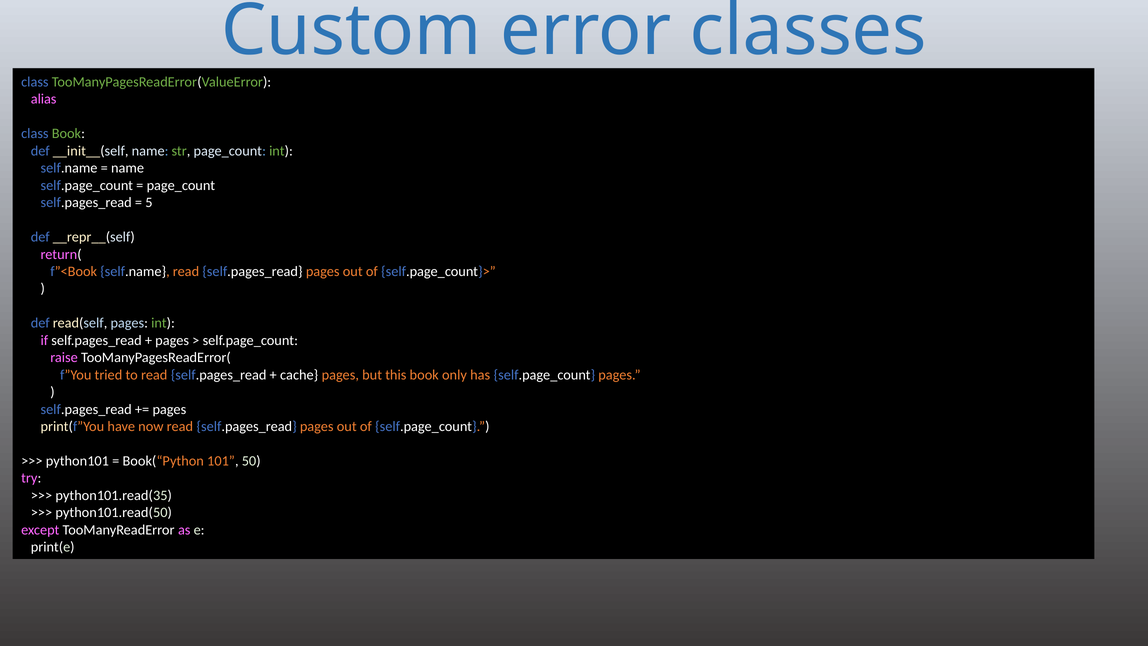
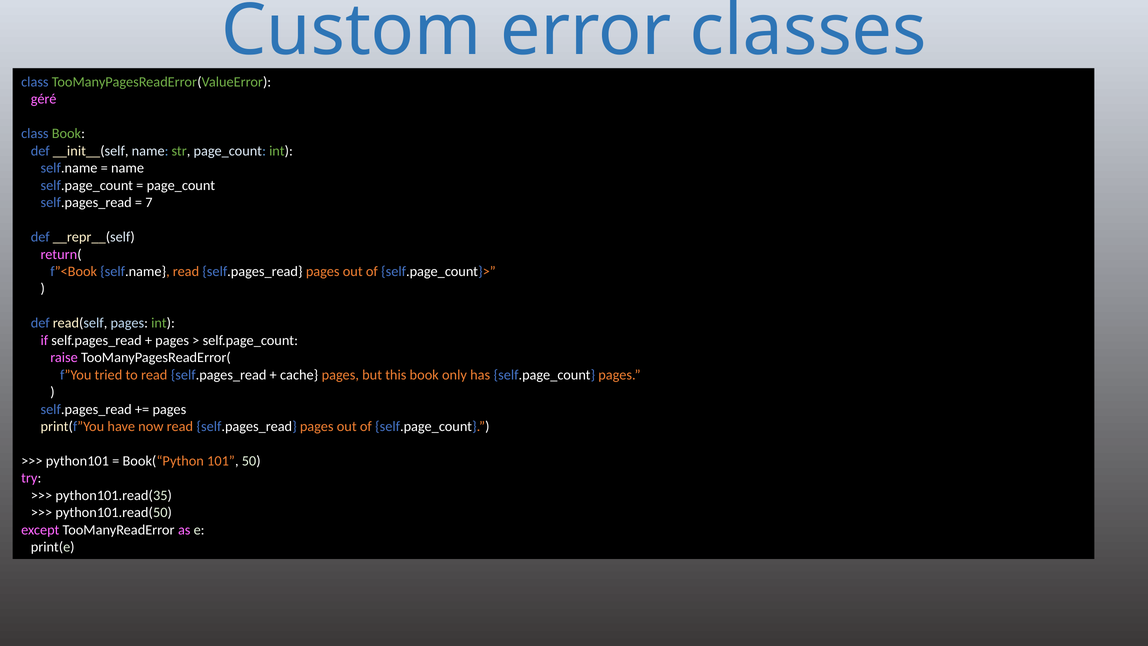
alias: alias -> géré (44, 99)
5: 5 -> 7 (149, 203)
